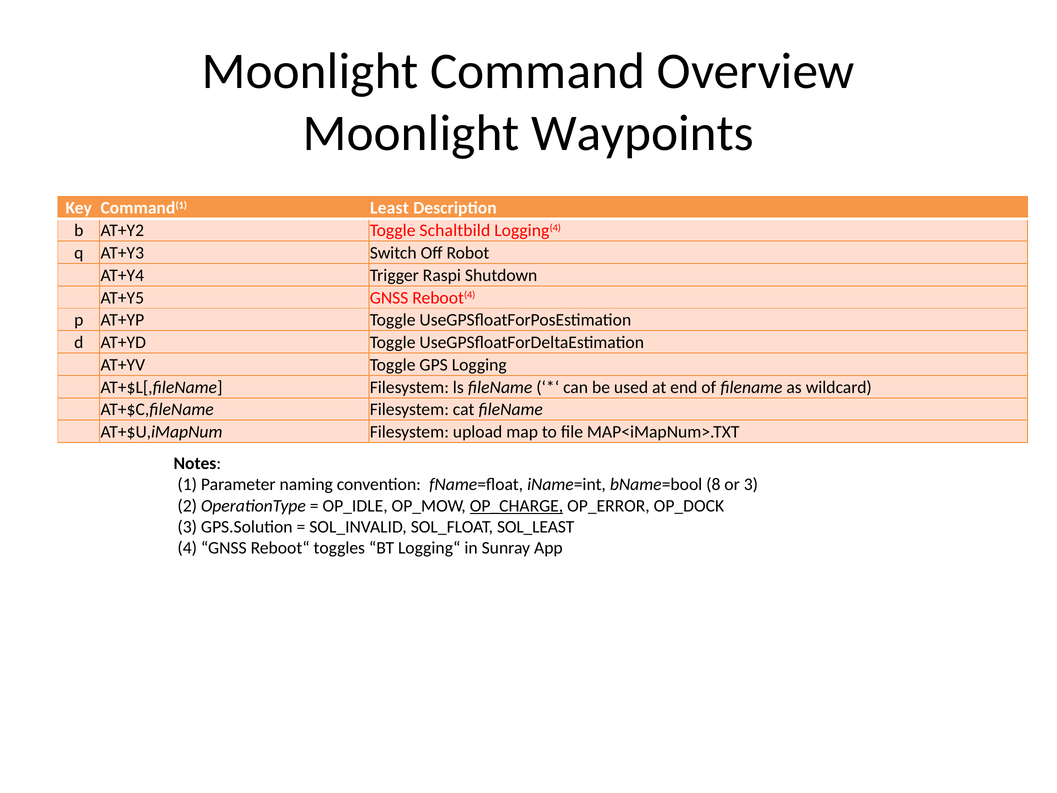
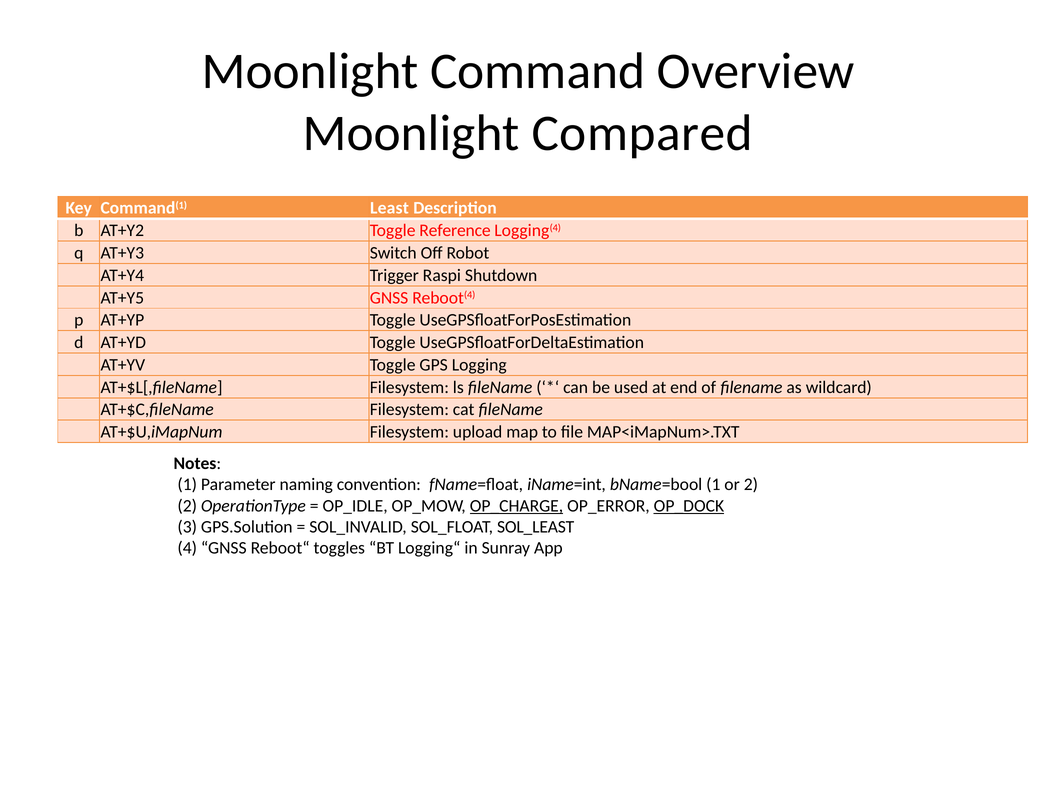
Waypoints: Waypoints -> Compared (642, 133)
Schaltbild: Schaltbild -> Reference (455, 230)
bName=bool 8: 8 -> 1 (713, 484)
or 3: 3 -> 2 (751, 484)
OP_DOCK underline: none -> present (689, 506)
